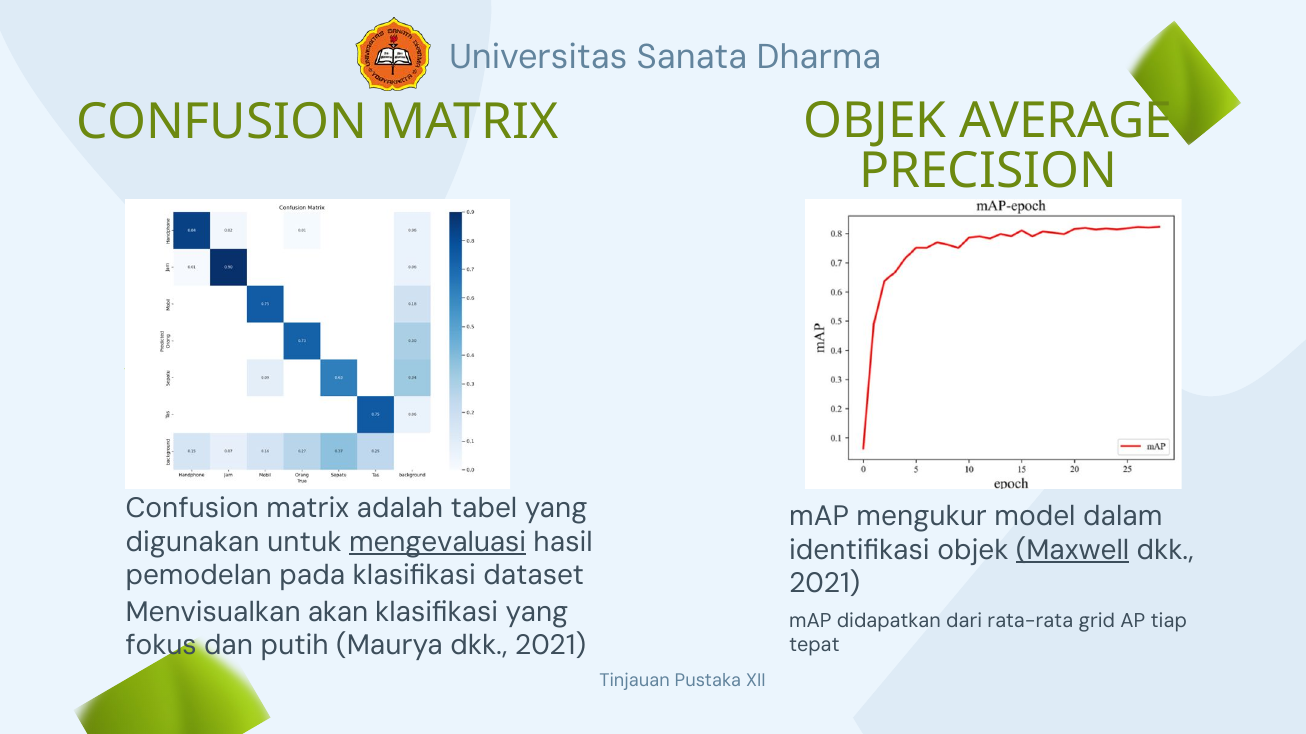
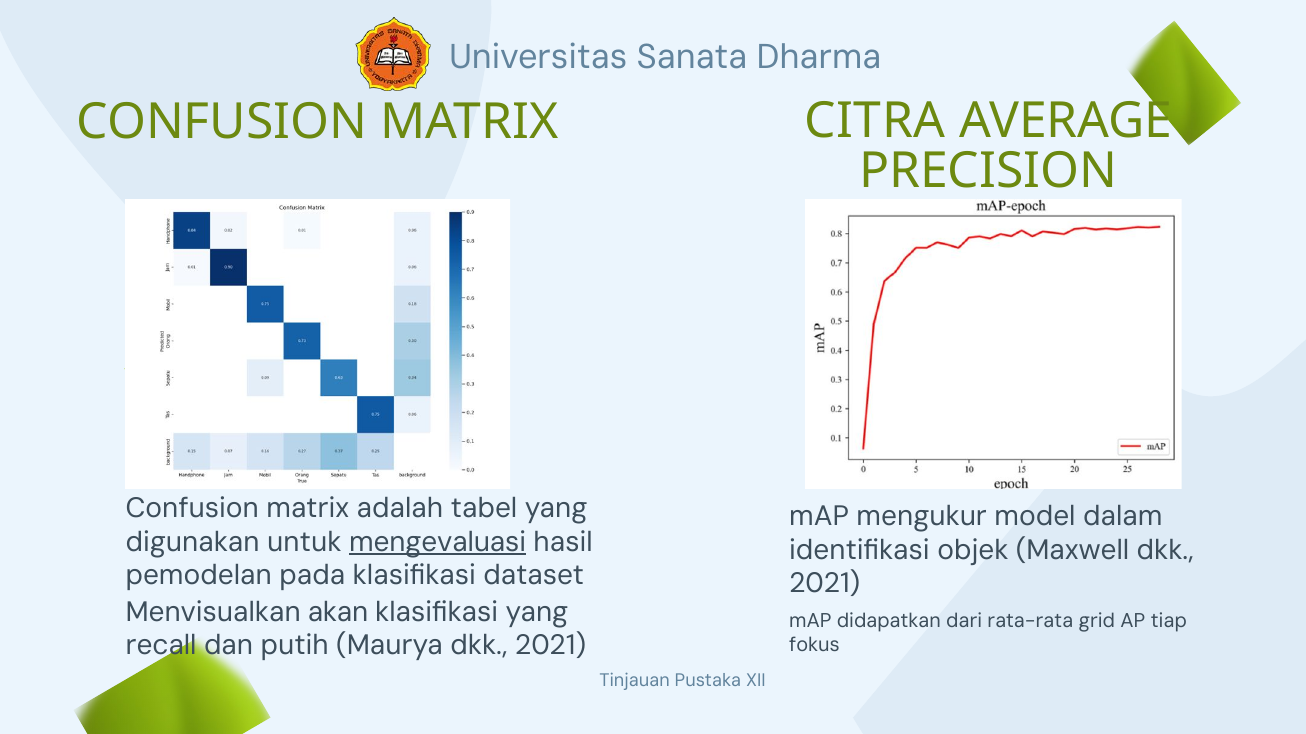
OBJEK: OBJEK -> CITRA (875, 121)
Maxwell underline: present -> none (1073, 550)
fokus: fokus -> recall (161, 646)
tepat: tepat -> fokus (814, 645)
